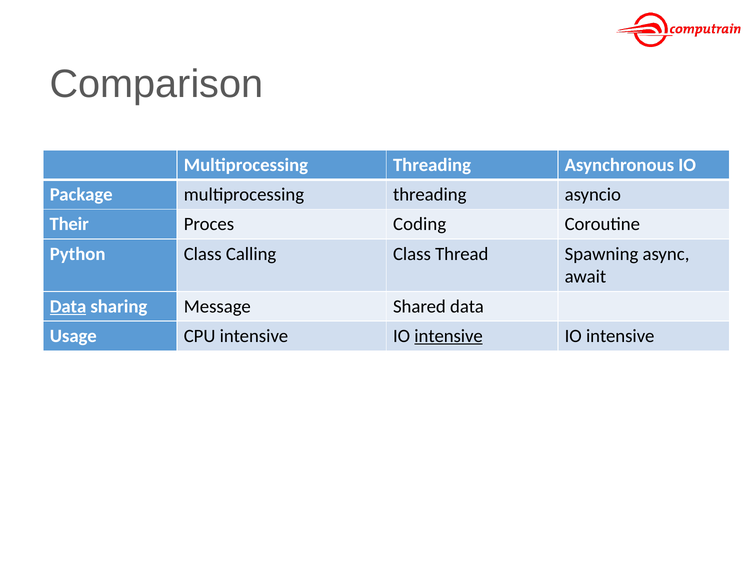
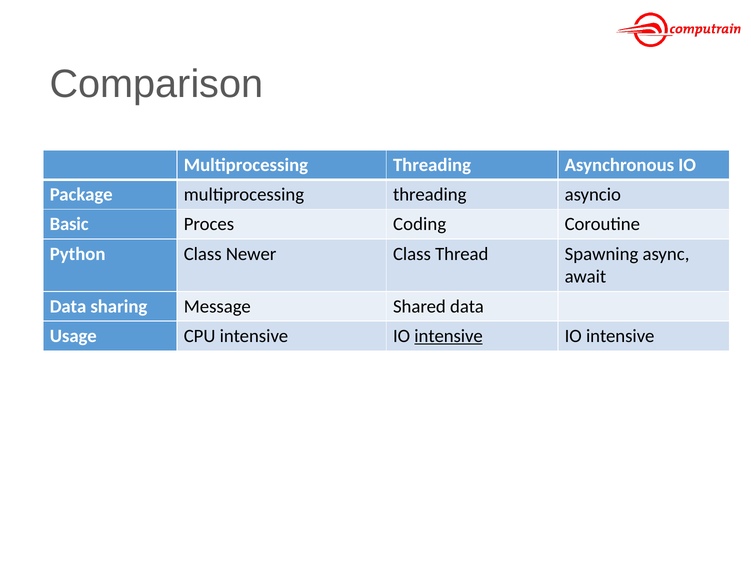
Their: Their -> Basic (69, 224)
Calling: Calling -> Newer (251, 254)
Data underline: present -> none (68, 307)
